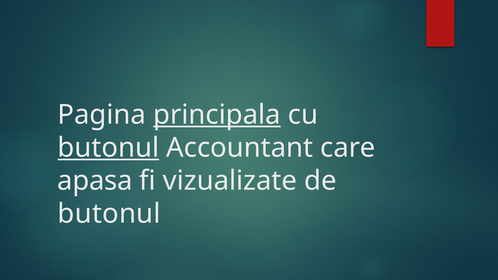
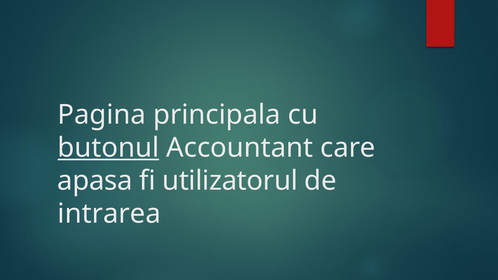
principala underline: present -> none (217, 115)
vizualizate: vizualizate -> utilizatorul (230, 181)
butonul: butonul -> intrarea (109, 214)
